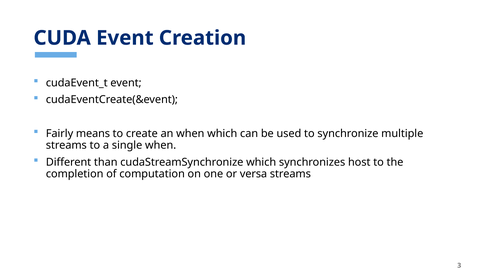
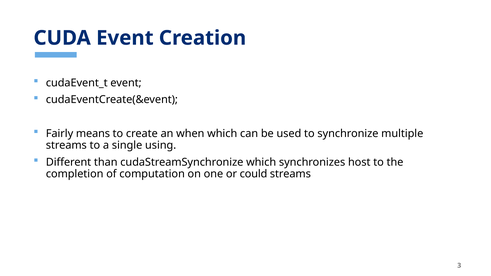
single when: when -> using (161, 145)
versa: versa -> could (254, 174)
